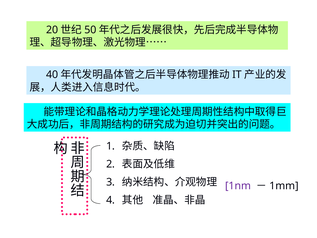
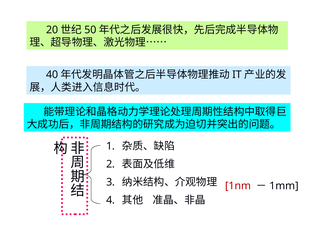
1nm colour: purple -> red (238, 186)
